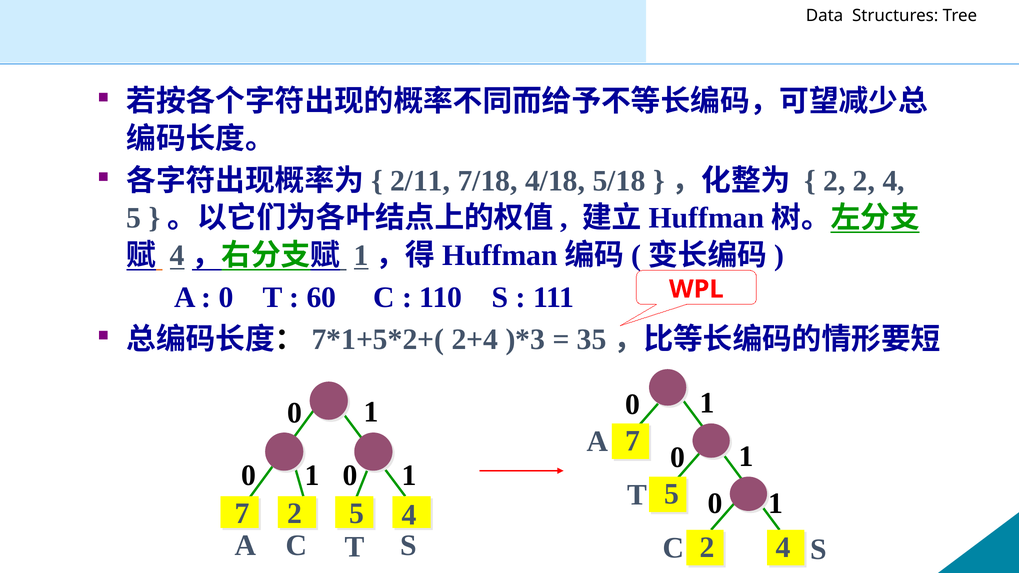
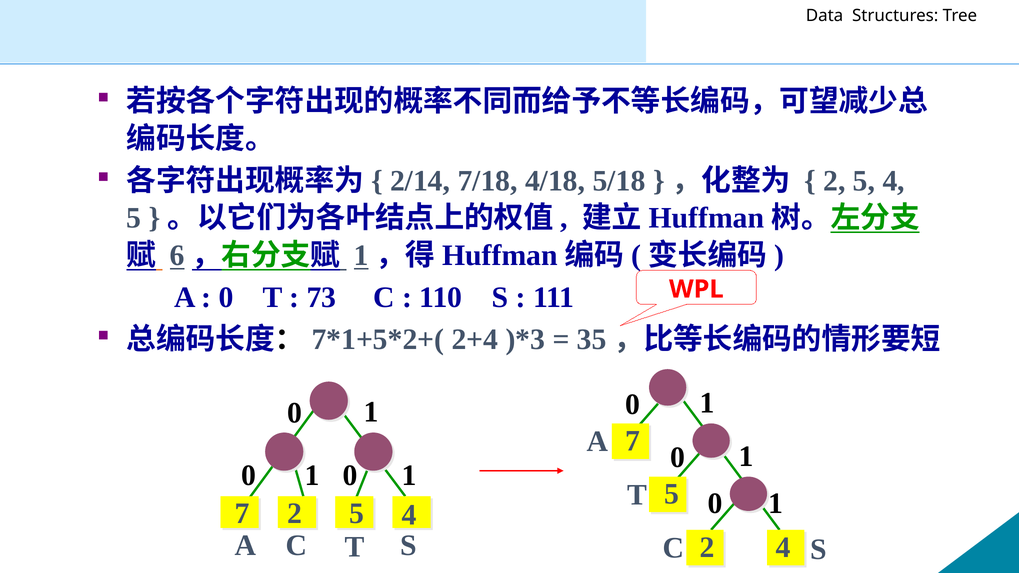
2/11: 2/11 -> 2/14 (420, 181)
2: 2 -> 5 (864, 181)
4: 4 -> 6 (177, 256)
60: 60 -> 73 (321, 298)
